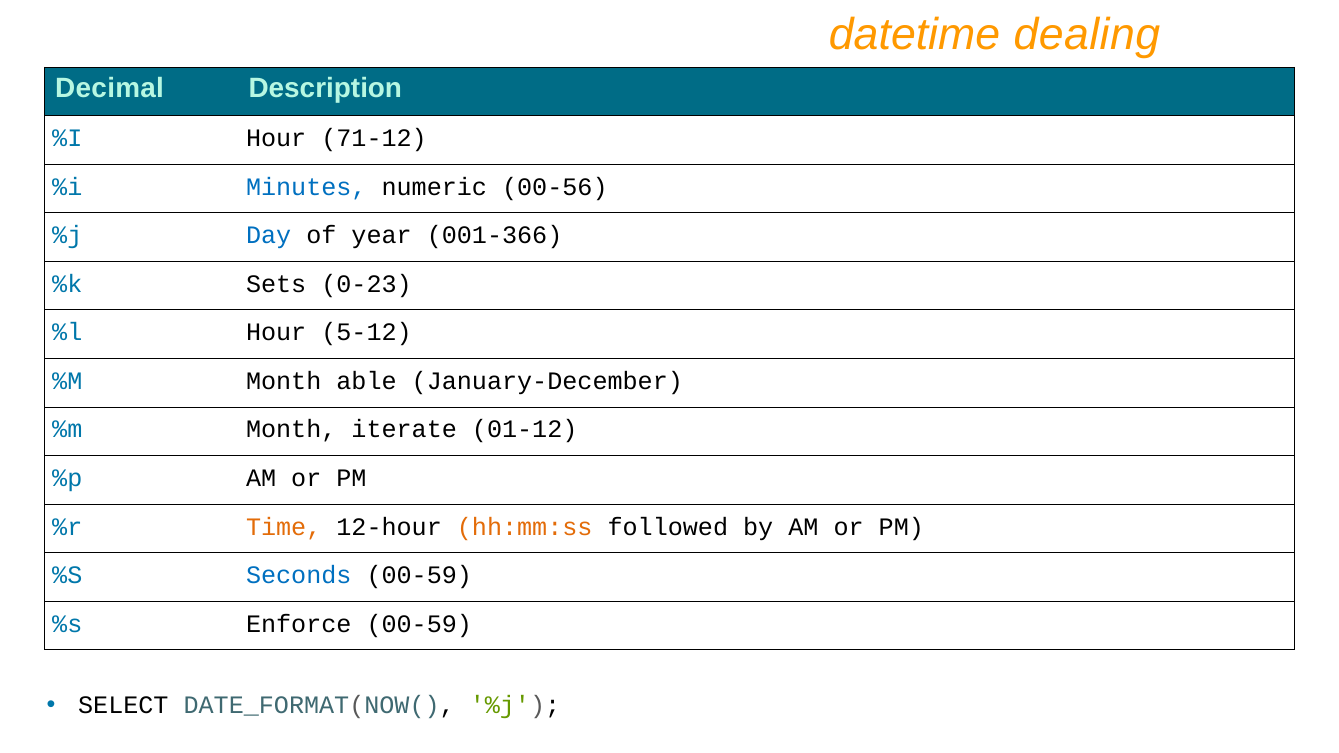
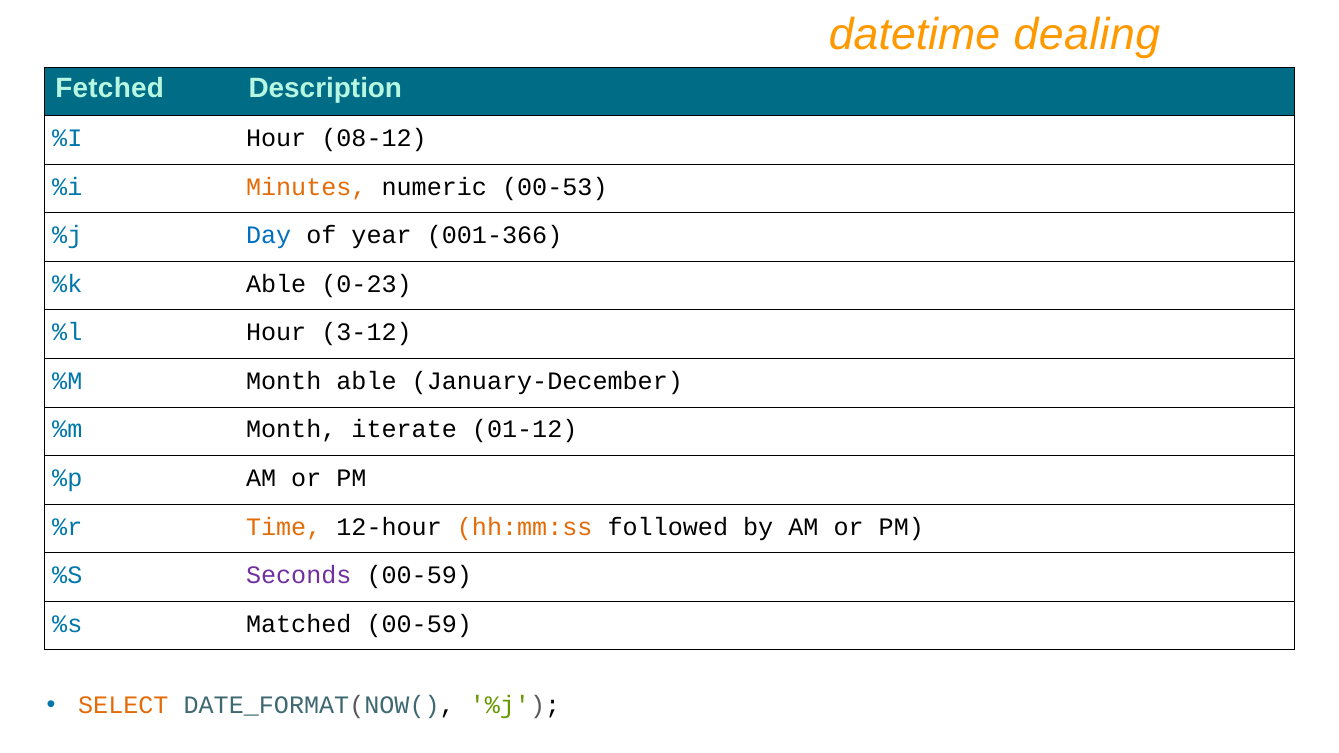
Decimal: Decimal -> Fetched (110, 88)
71-12: 71-12 -> 08-12 (374, 138)
Minutes colour: blue -> orange (306, 187)
00-56: 00-56 -> 00-53 (555, 187)
%k Sets: Sets -> Able (276, 284)
5-12: 5-12 -> 3-12 (367, 333)
Seconds colour: blue -> purple (299, 575)
Enforce: Enforce -> Matched (299, 624)
SELECT colour: black -> orange (123, 706)
